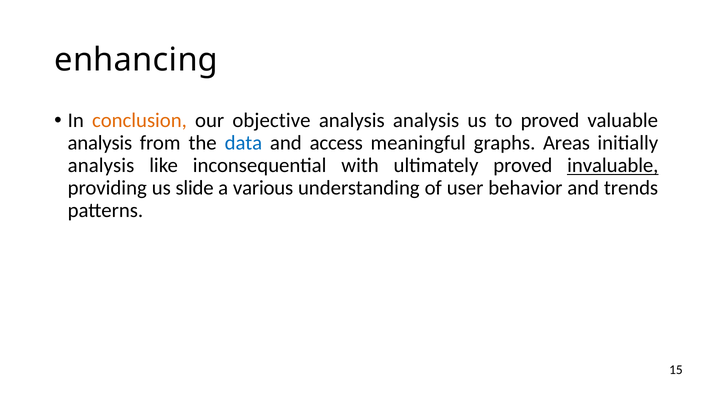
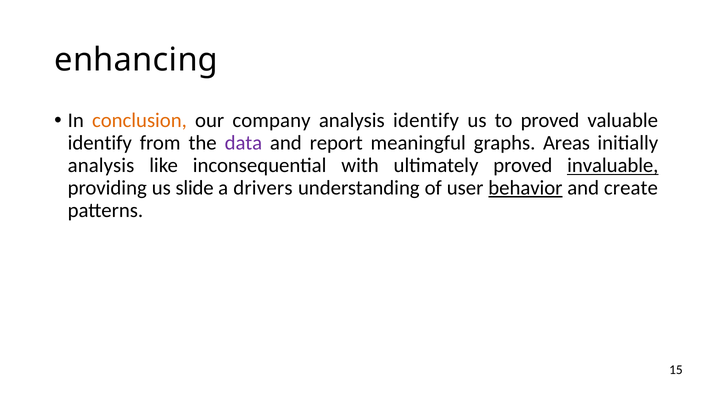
objective: objective -> company (271, 121)
analysis analysis: analysis -> identify (426, 121)
analysis: analysis -> identify (100, 143)
data colour: blue -> purple (243, 143)
access: access -> report (336, 143)
various: various -> drivers (263, 188)
behavior underline: none -> present (525, 188)
trends: trends -> create (631, 188)
